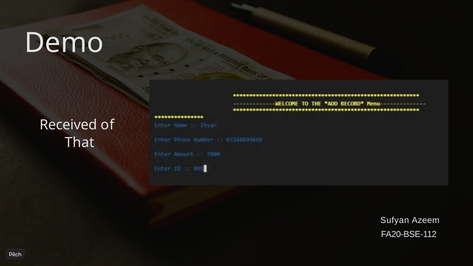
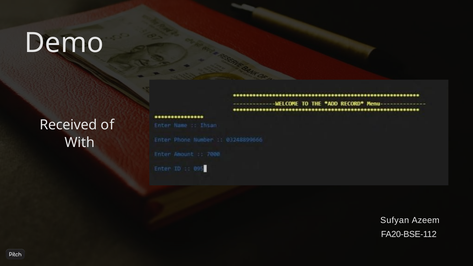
That: That -> With (80, 143)
